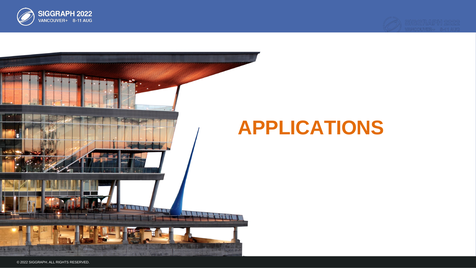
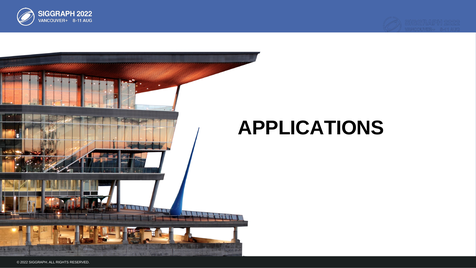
APPLICATIONS colour: orange -> black (311, 128)
